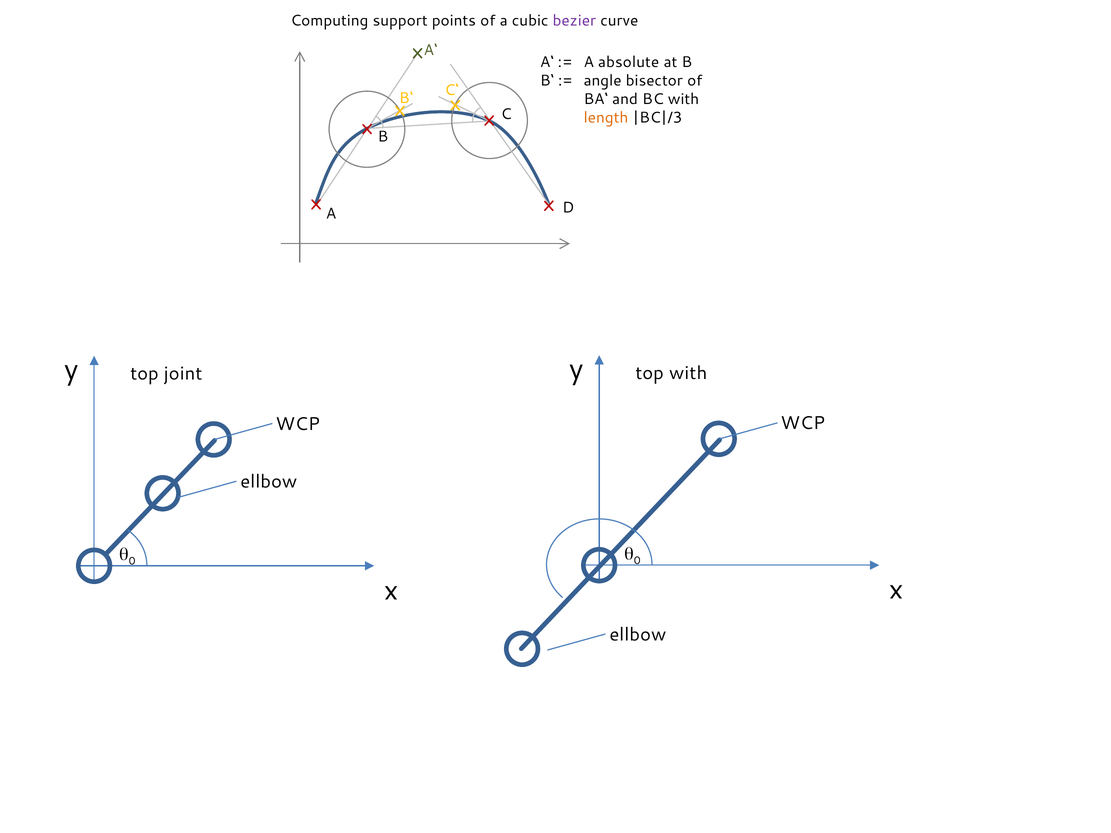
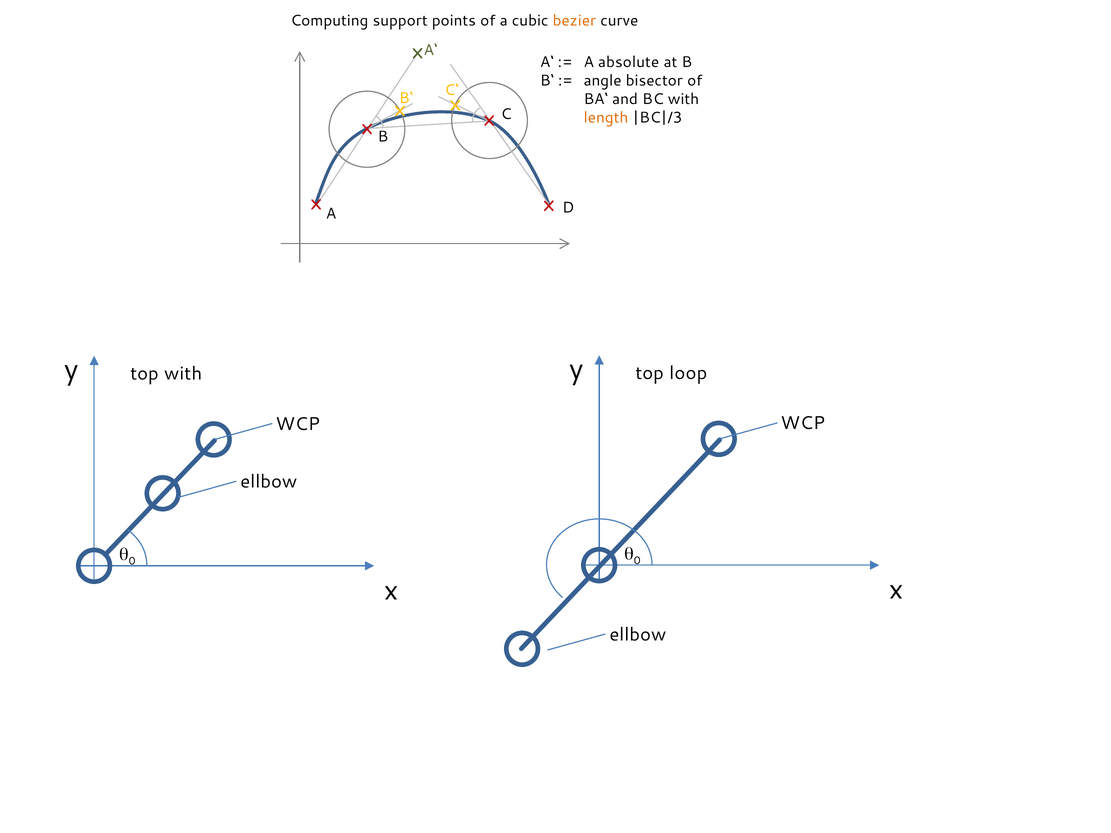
bezier colour: purple -> orange (574, 20)
top with: with -> loop (688, 373)
top joint: joint -> with (183, 374)
